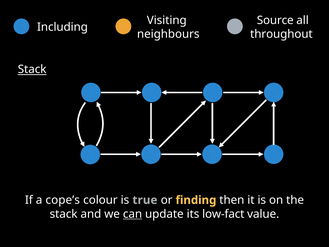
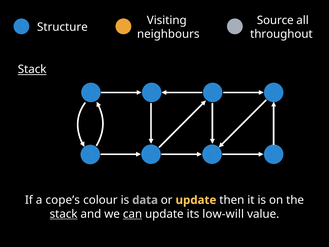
Including: Including -> Structure (62, 27)
true: true -> data (145, 200)
or finding: finding -> update (196, 200)
stack underline: none -> present (64, 214)
low-fact: low-fact -> low-will (223, 214)
